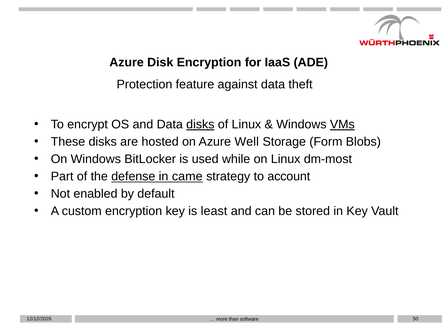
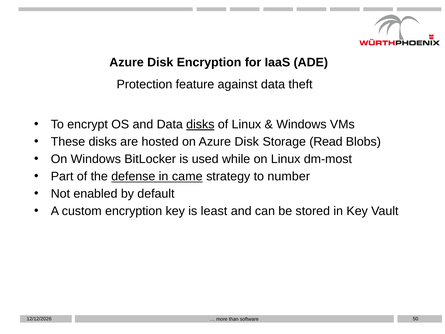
VMs underline: present -> none (342, 124)
on Azure Well: Well -> Disk (247, 142)
Form: Form -> Read (326, 142)
account: account -> number (289, 176)
